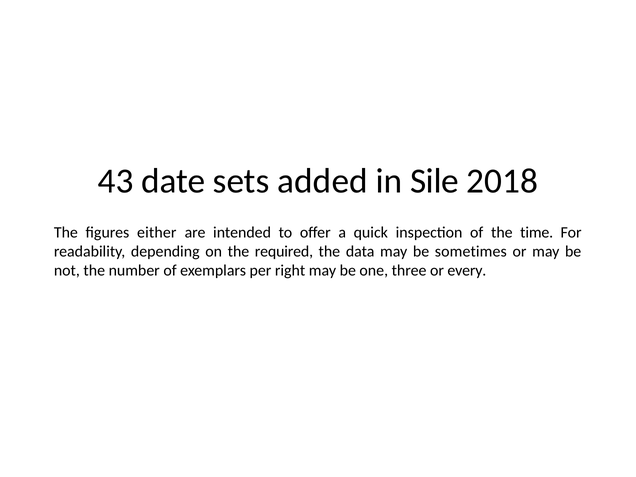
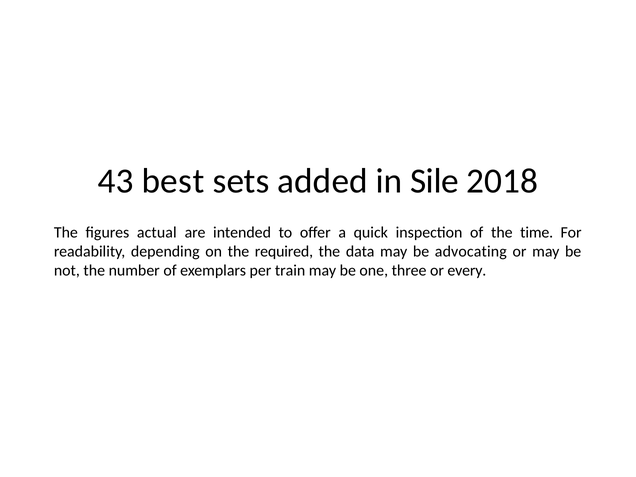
date: date -> best (173, 181)
either: either -> actual (157, 232)
sometimes: sometimes -> advocating (471, 251)
right: right -> train (290, 271)
